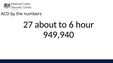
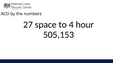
about: about -> space (46, 25)
6: 6 -> 4 (71, 25)
949,940: 949,940 -> 505,153 (59, 35)
